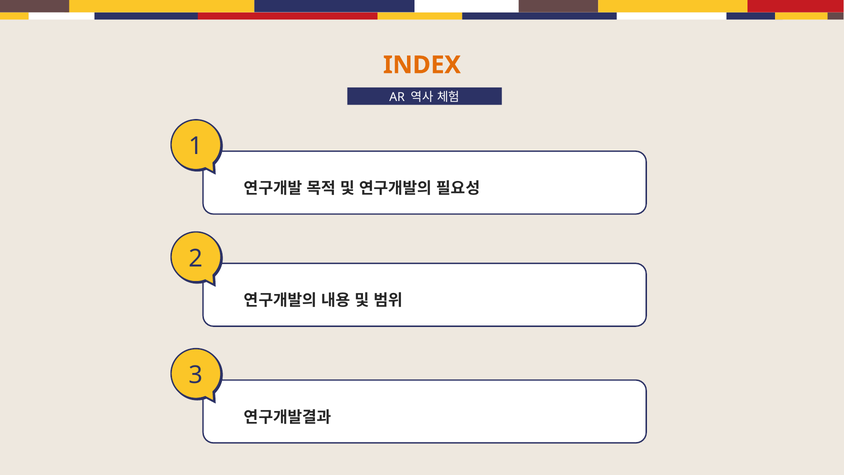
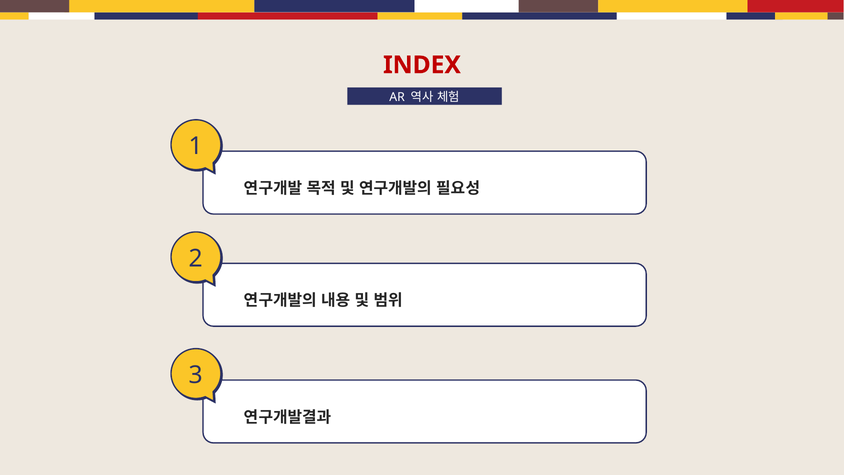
INDEX colour: orange -> red (422, 65)
